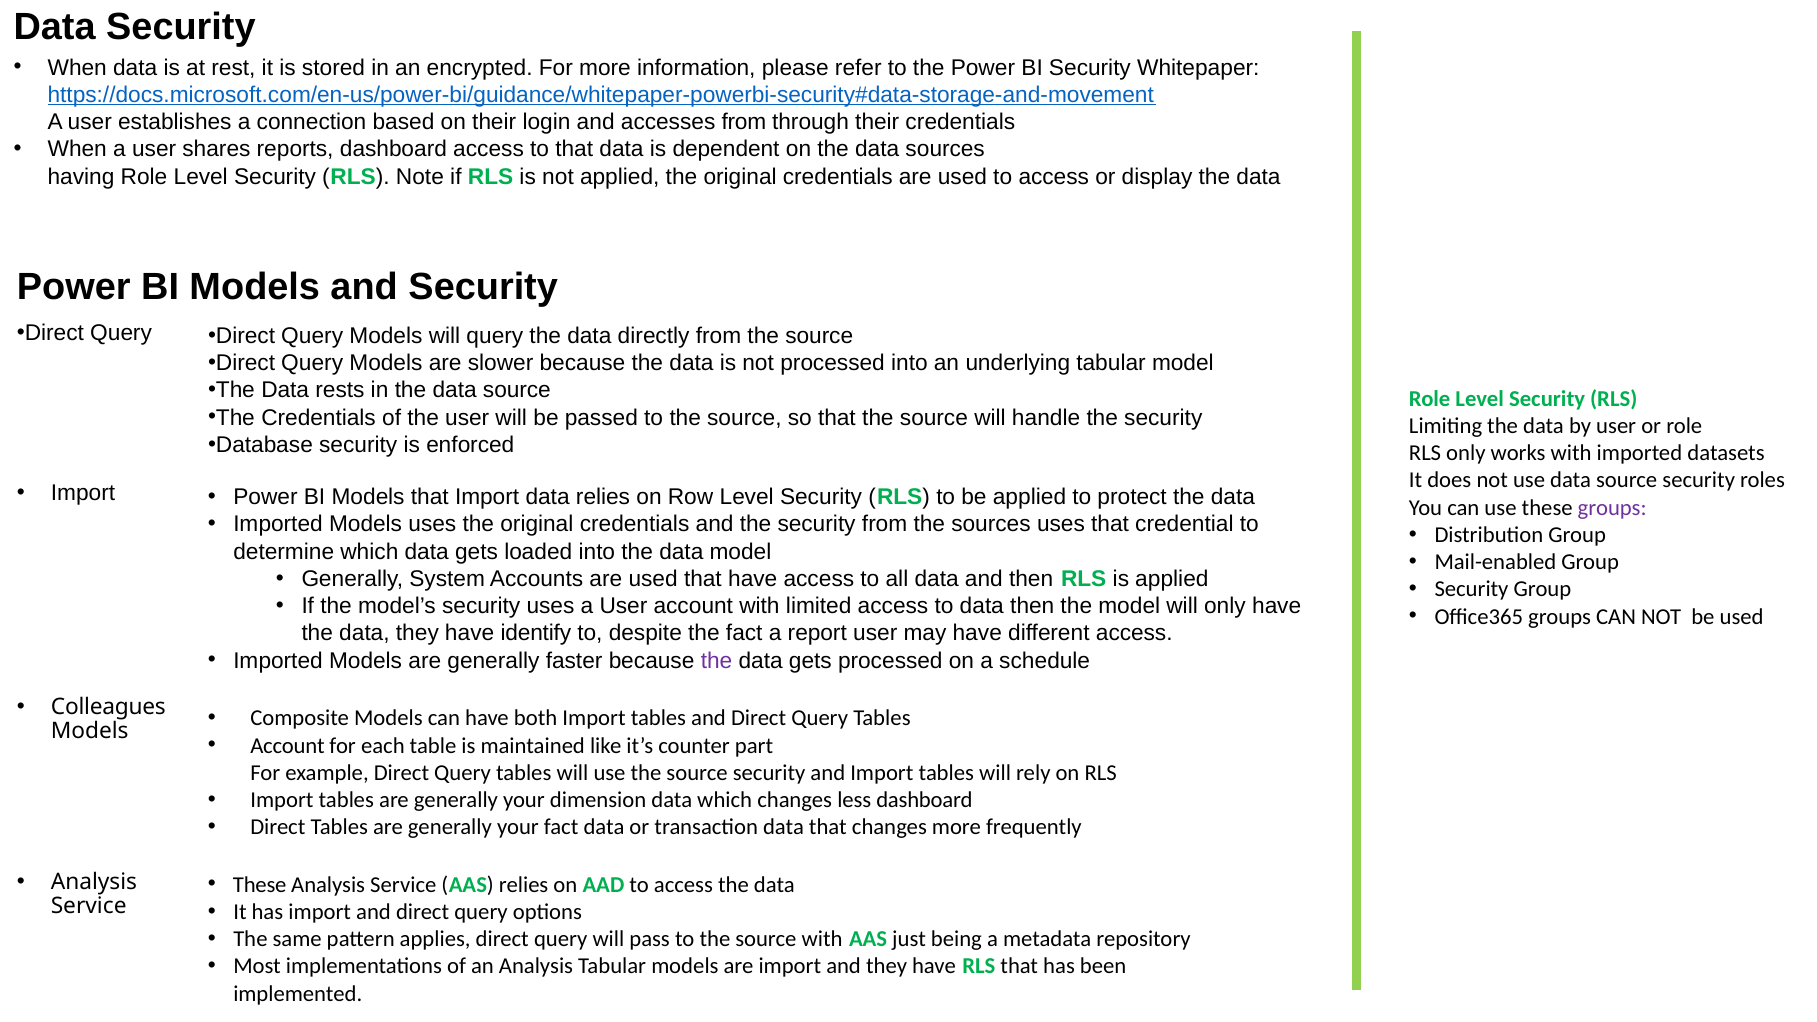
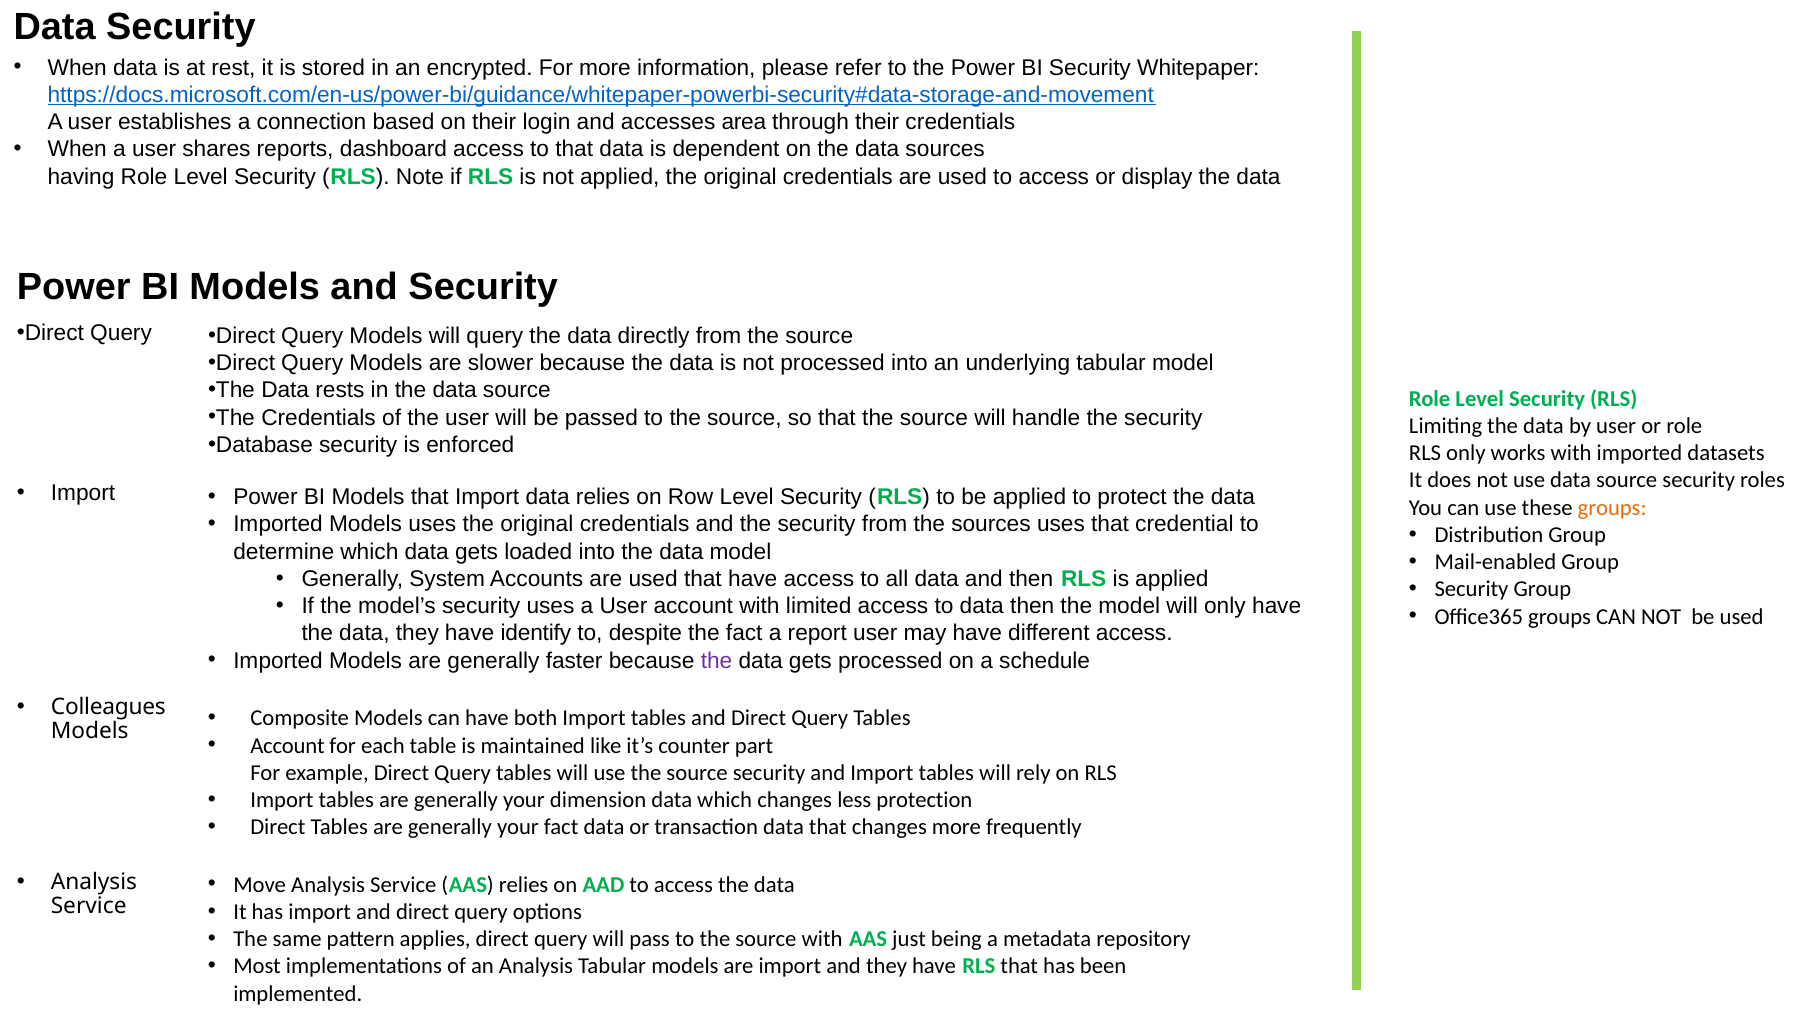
accesses from: from -> area (744, 122)
groups colour: purple -> orange (1612, 508)
less dashboard: dashboard -> protection (924, 800)
These: These -> Move (260, 885)
